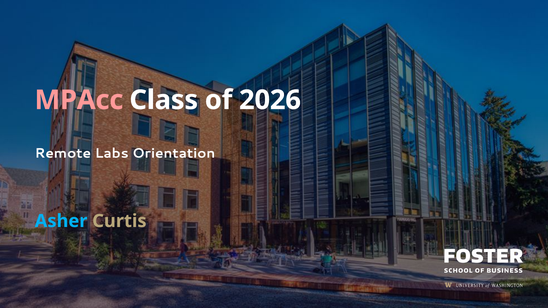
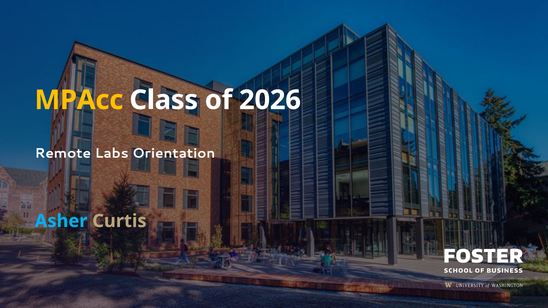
MPAcc colour: pink -> yellow (79, 100)
